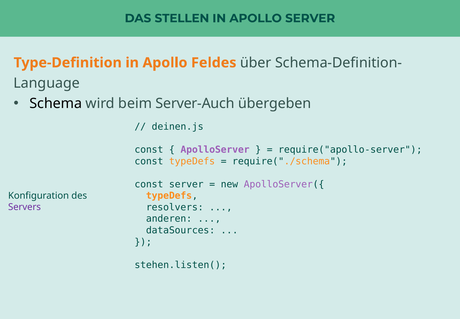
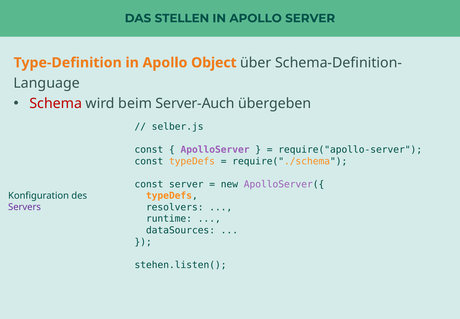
Feldes: Feldes -> Object (214, 63)
Schema colour: black -> red (56, 103)
deinen.js: deinen.js -> selber.js (178, 126)
anderen: anderen -> runtime (169, 218)
